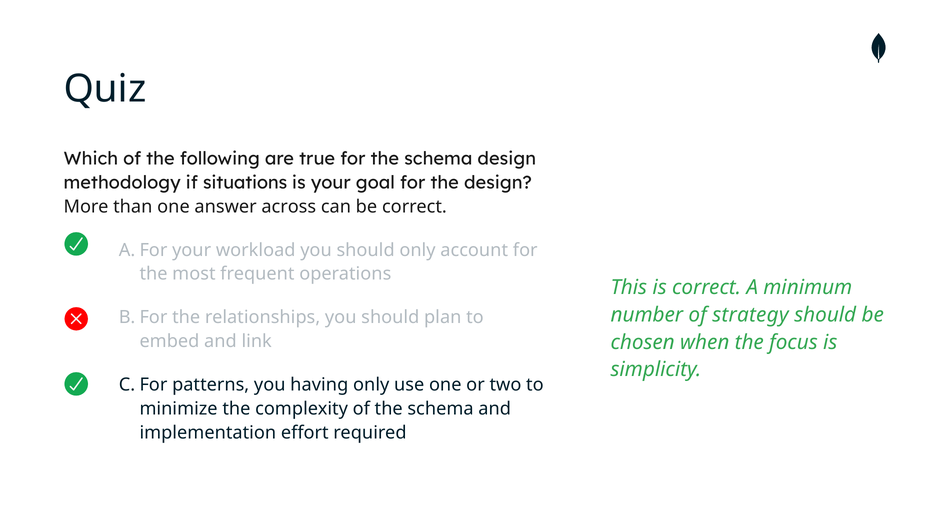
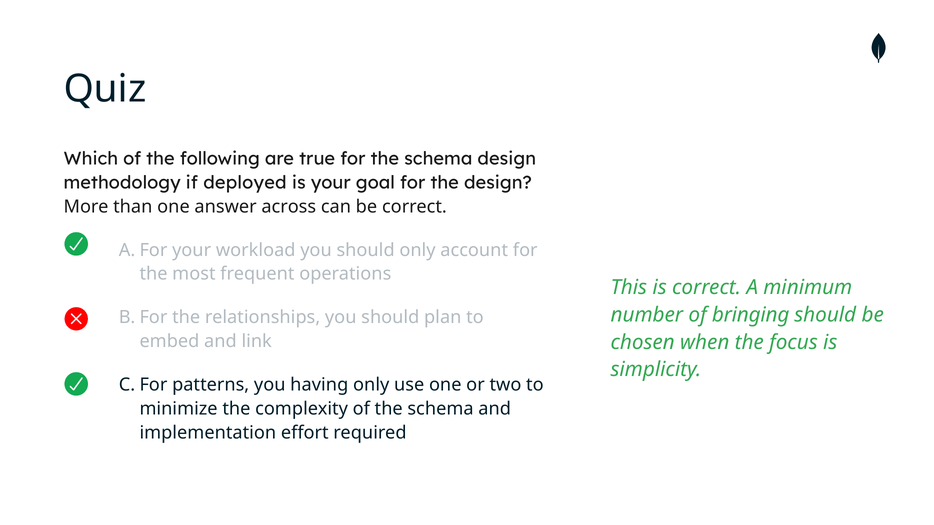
situations: situations -> deployed (245, 183)
strategy: strategy -> bringing (751, 315)
